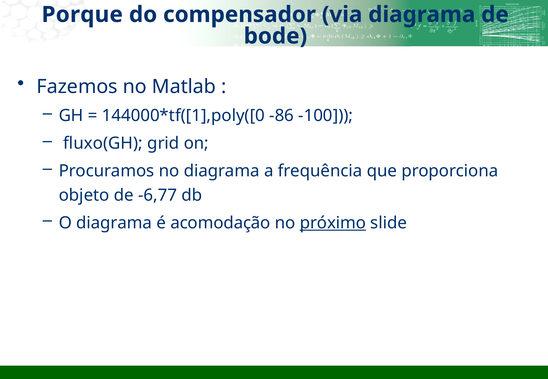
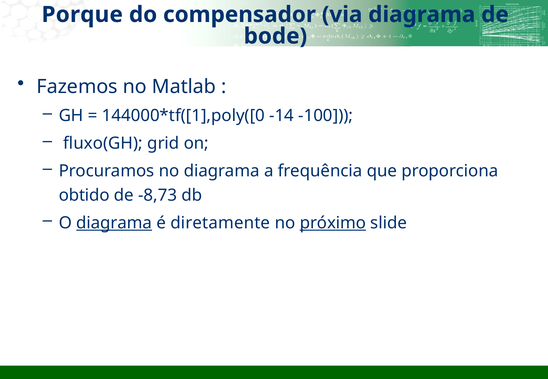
-86: -86 -> -14 (282, 116)
objeto: objeto -> obtido (84, 195)
-6,77: -6,77 -> -8,73 (158, 195)
diagrama underline: none -> present (114, 223)
acomodação: acomodação -> diretamente (220, 223)
